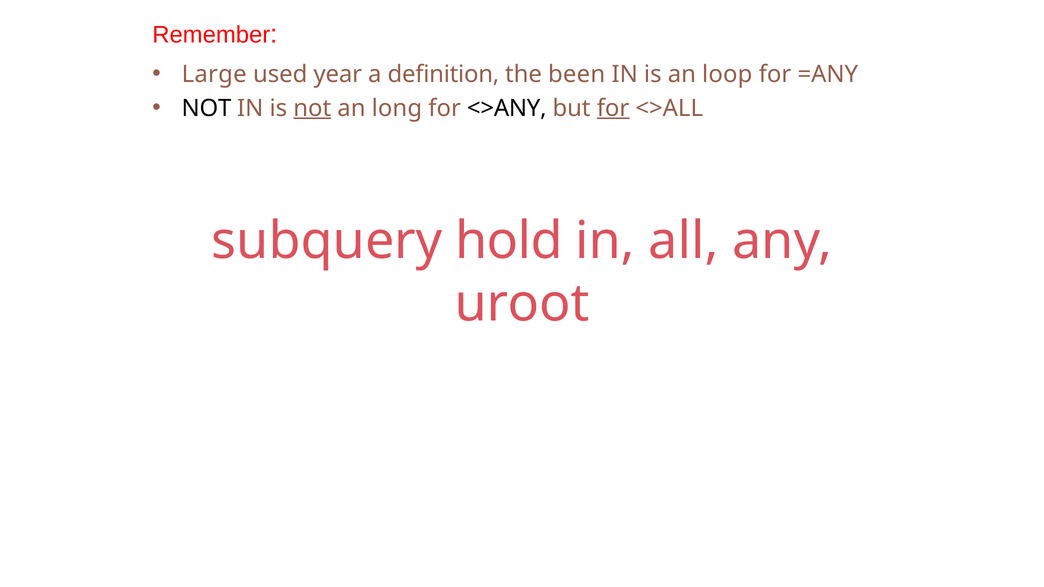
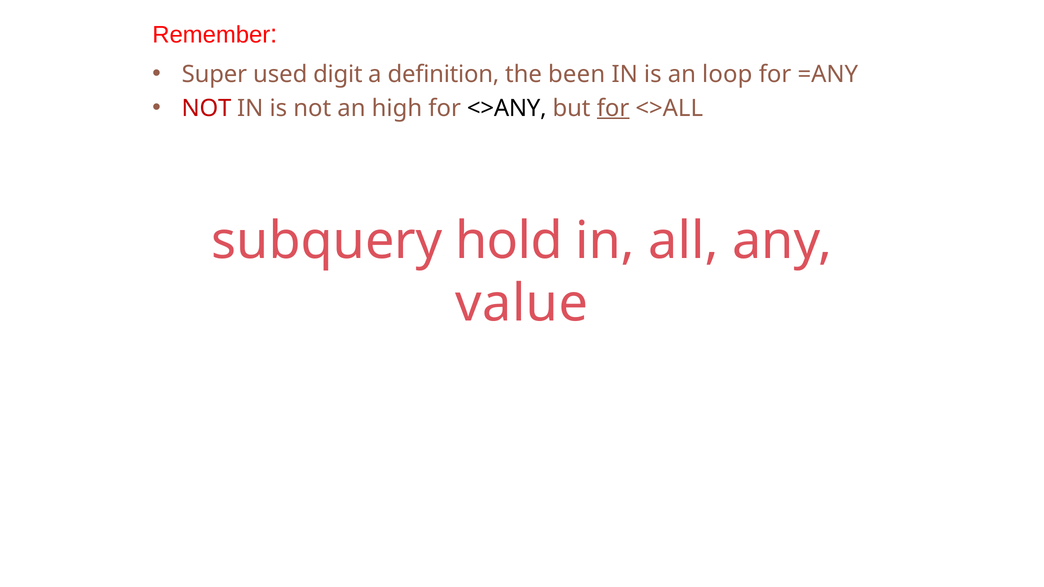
Large: Large -> Super (214, 74)
year: year -> digit (338, 74)
NOT colour: black -> red (206, 108)
not underline: present -> none (312, 108)
long: long -> high (397, 108)
uroot: uroot -> value (522, 304)
